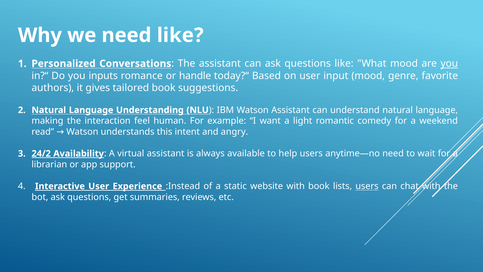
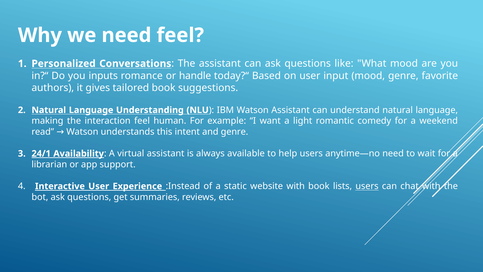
need like: like -> feel (180, 35)
you underline: present -> none (449, 64)
and angry: angry -> genre (235, 132)
24/2: 24/2 -> 24/1 (41, 153)
